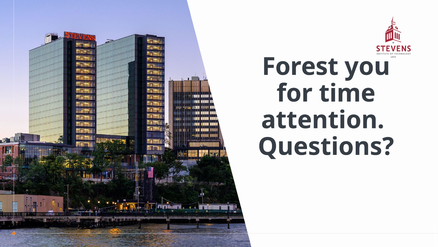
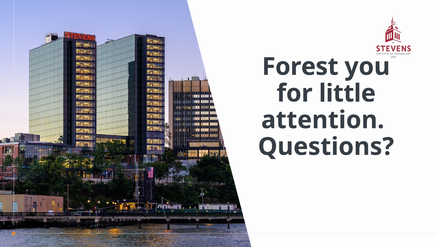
time: time -> little (347, 93)
